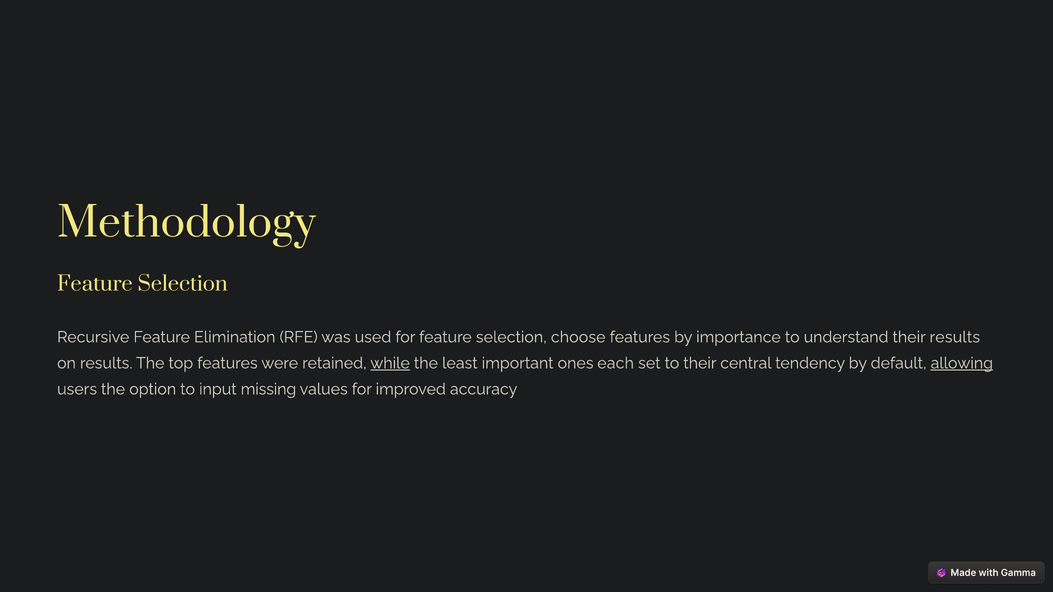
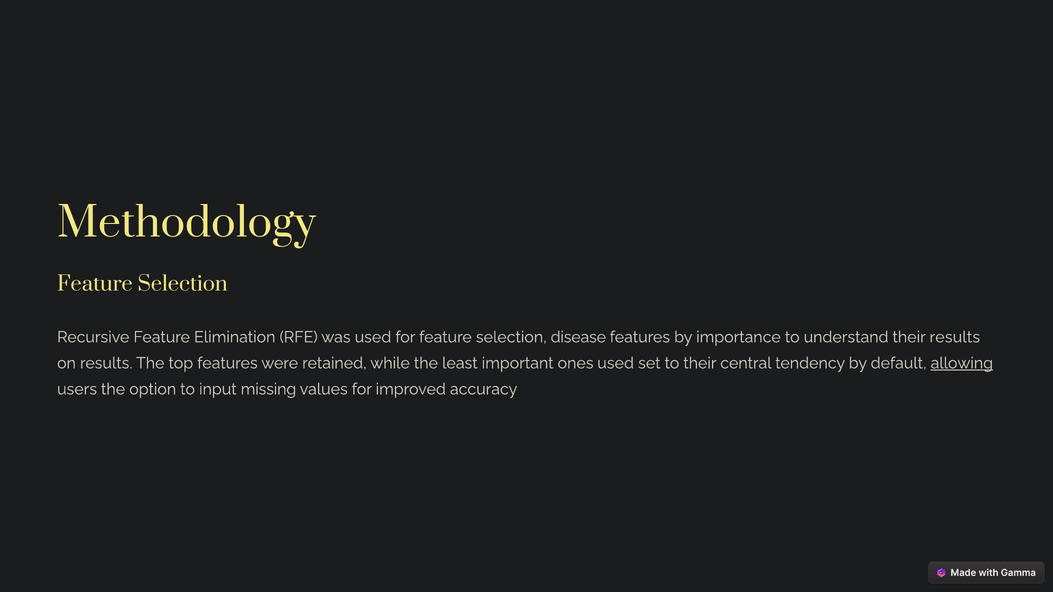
choose: choose -> disease (578, 337)
while underline: present -> none (390, 363)
ones each: each -> used (616, 363)
